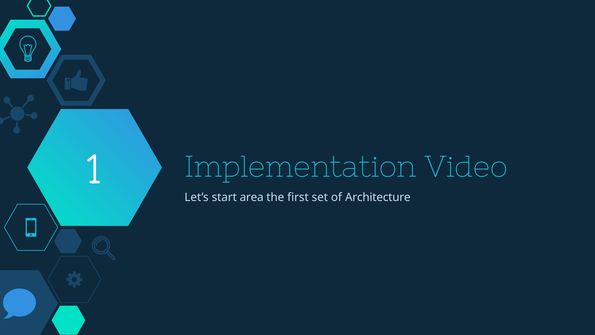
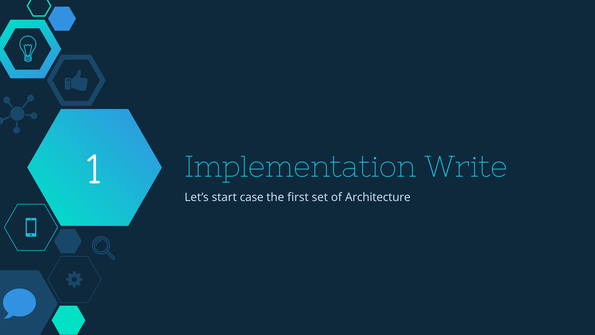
Video: Video -> Write (466, 167)
area: area -> case (252, 197)
